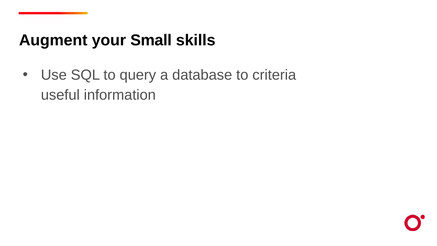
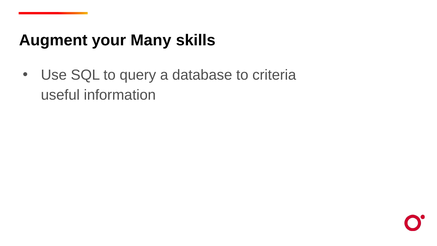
Small: Small -> Many (151, 40)
